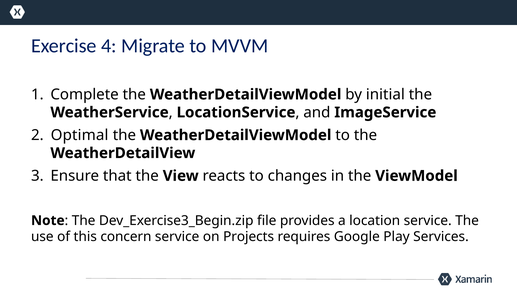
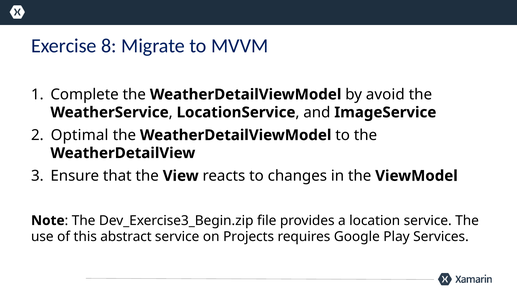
4: 4 -> 8 (109, 46)
initial: initial -> avoid (385, 94)
concern: concern -> abstract (126, 237)
